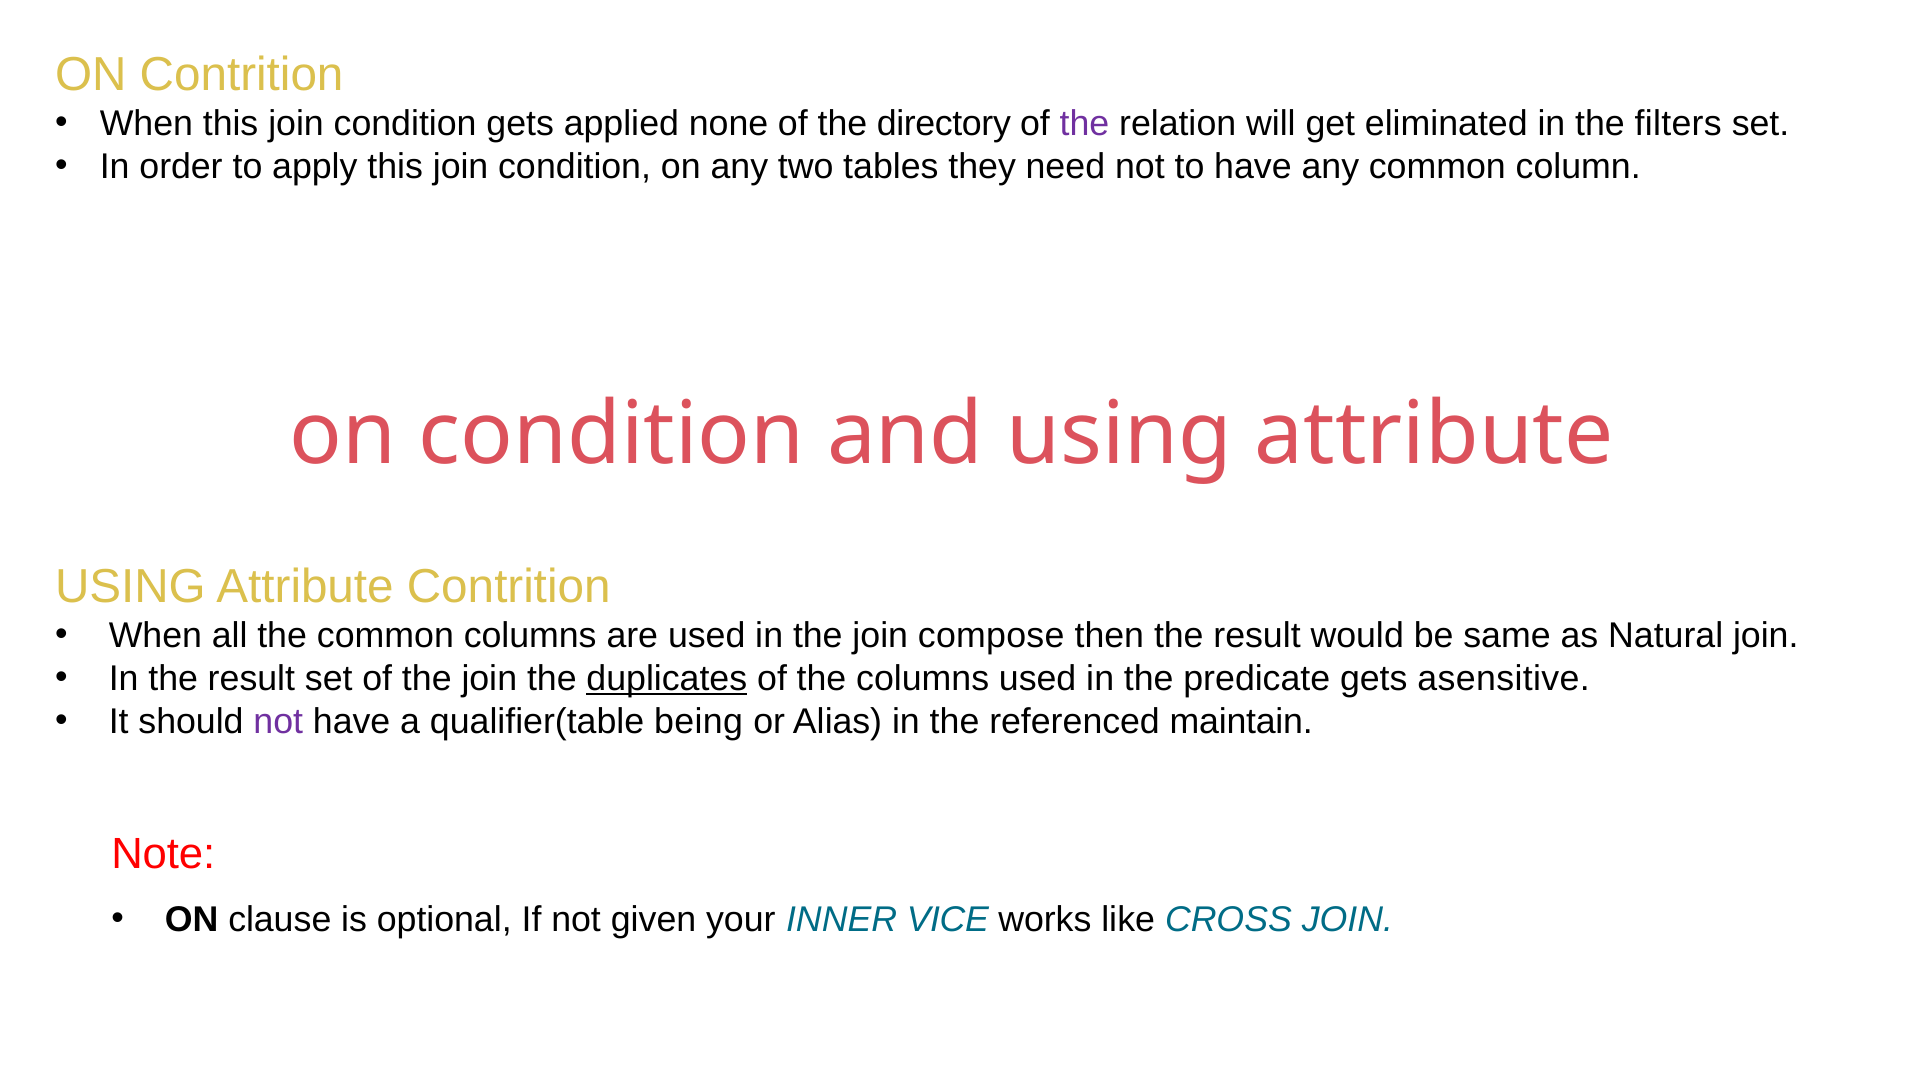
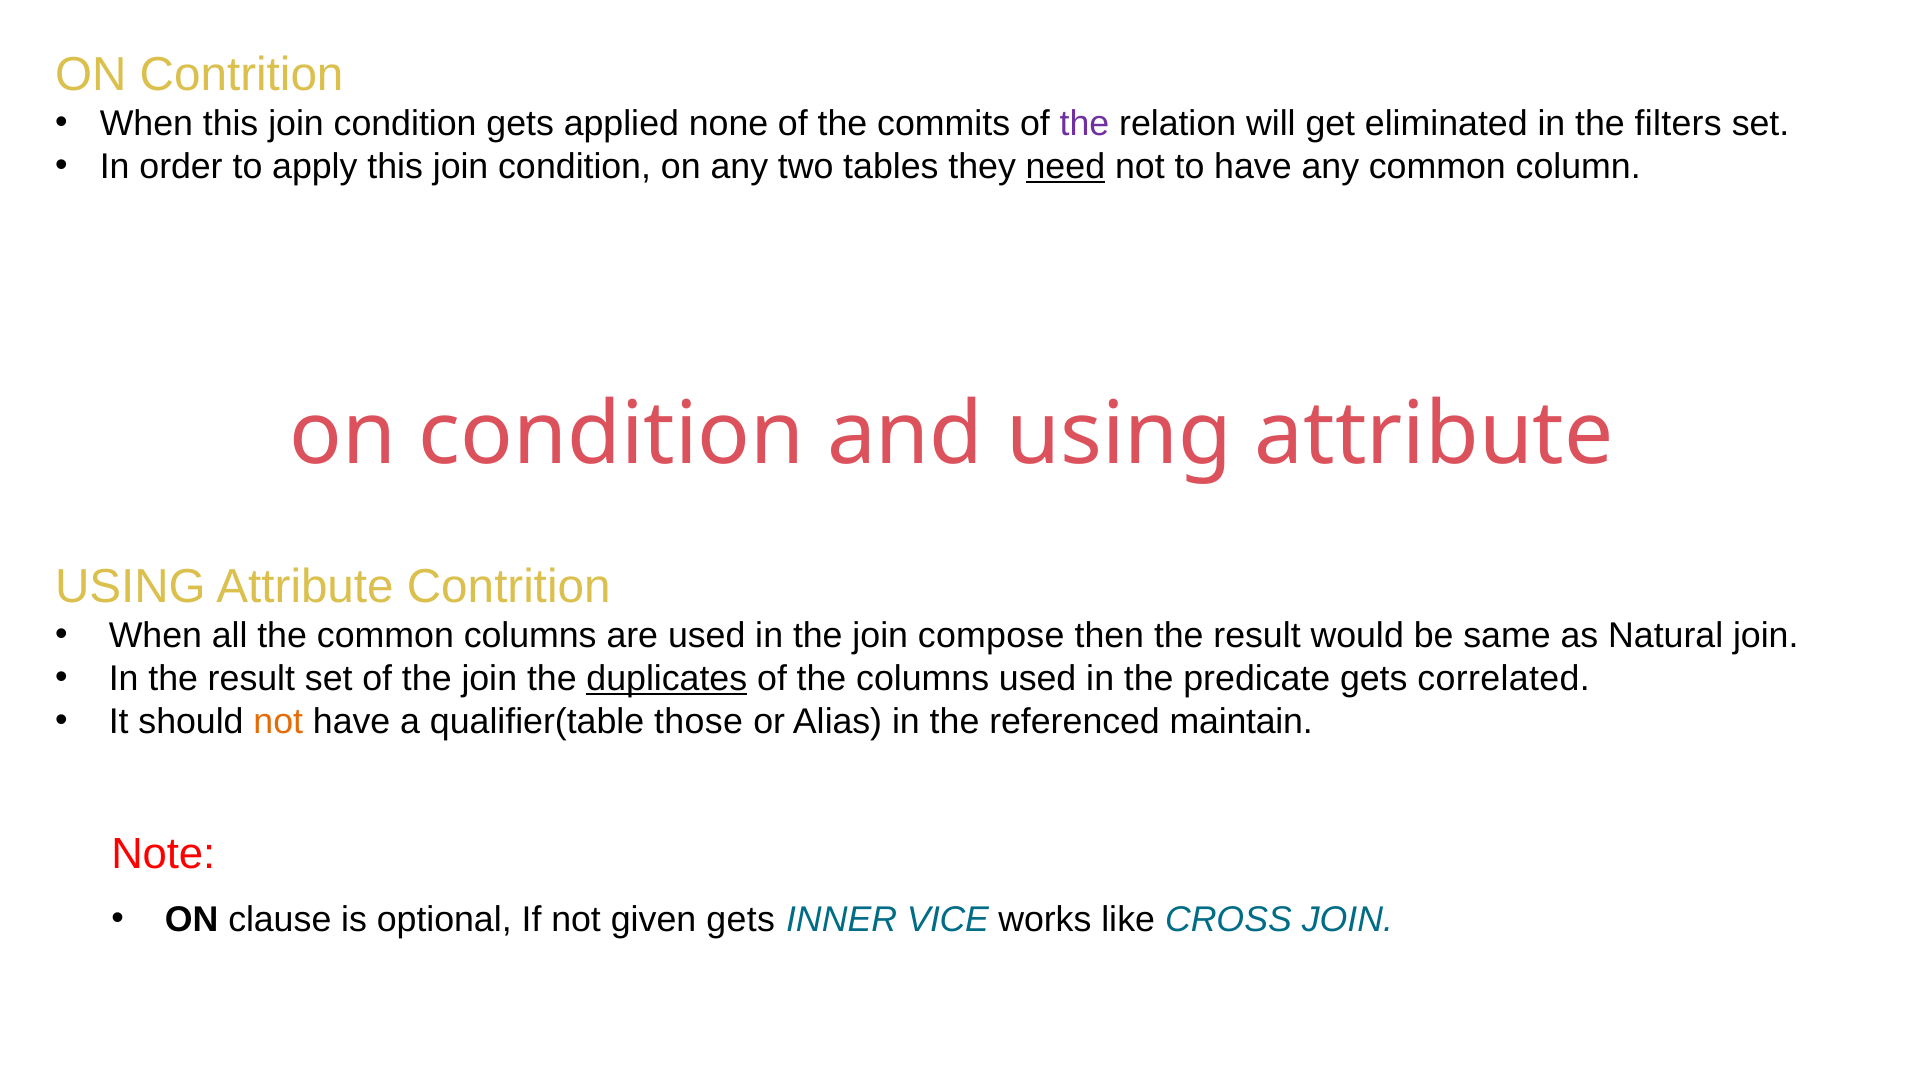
directory: directory -> commits (944, 124)
need underline: none -> present (1065, 167)
asensitive: asensitive -> correlated (1504, 679)
not colour: purple -> orange (278, 721)
being: being -> those (699, 721)
given your: your -> gets (741, 919)
